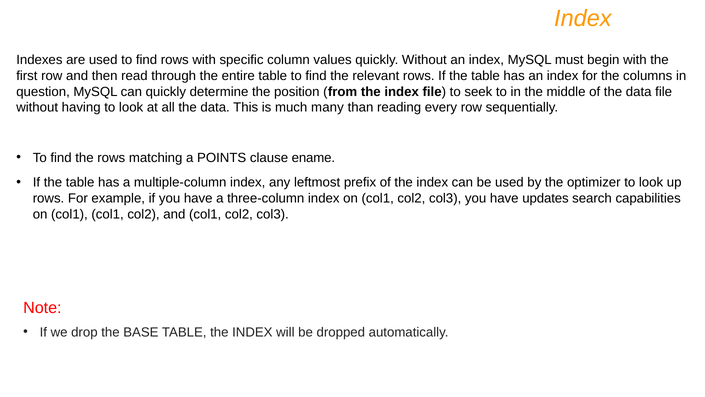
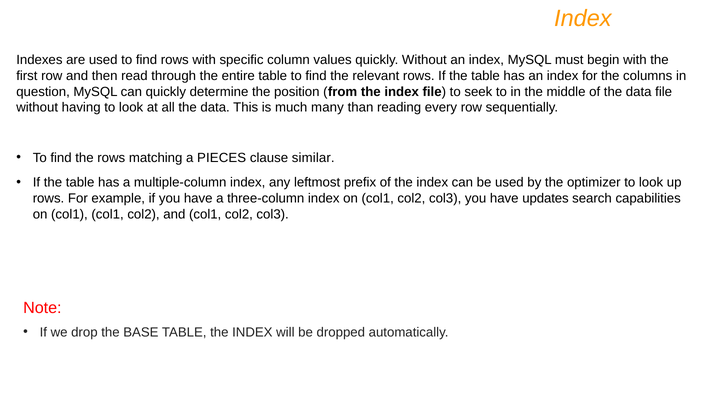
POINTS: POINTS -> PIECES (222, 158)
ename: ename -> similar (313, 158)
